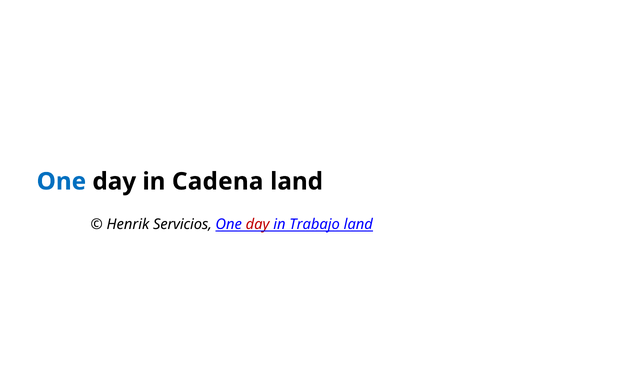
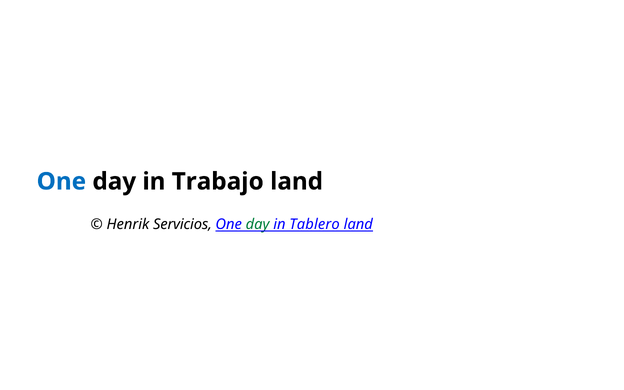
Cadena: Cadena -> Trabajo (218, 182)
day colour: red -> green (258, 224)
Trabajo: Trabajo -> Tablero (315, 224)
